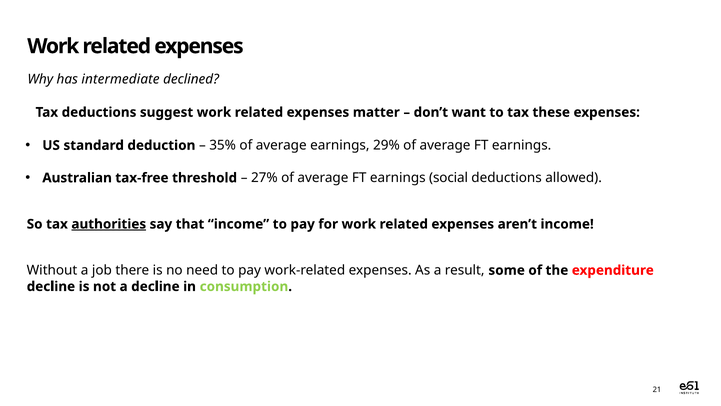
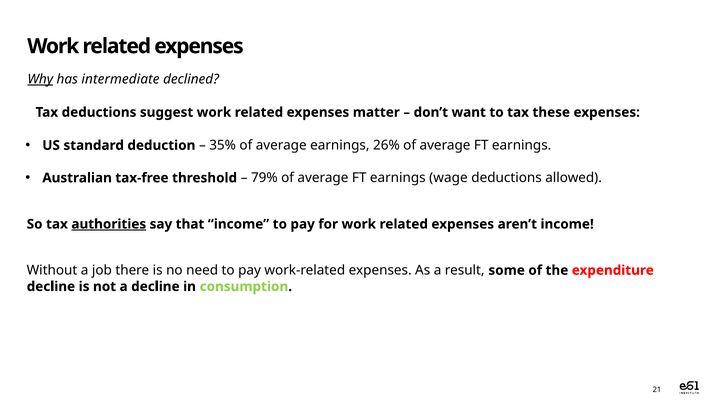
Why underline: none -> present (40, 79)
29%: 29% -> 26% (386, 145)
27%: 27% -> 79% (264, 178)
social: social -> wage (448, 178)
